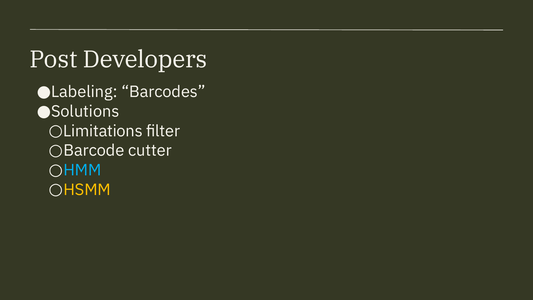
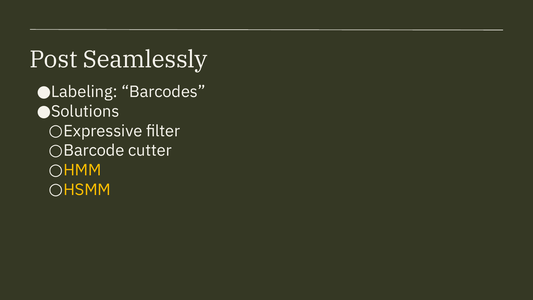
Developers: Developers -> Seamlessly (145, 60)
Limitations: Limitations -> Expressive (103, 131)
HMM colour: light blue -> yellow (82, 170)
